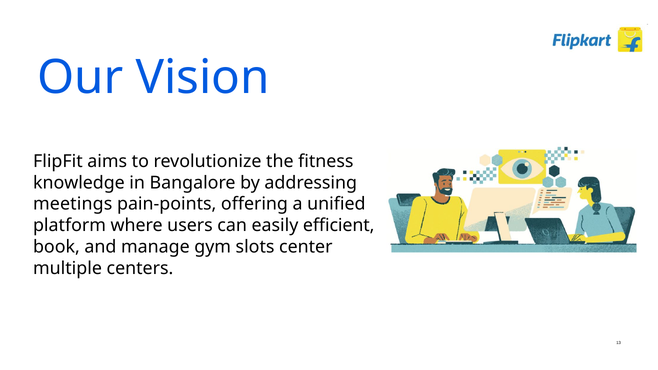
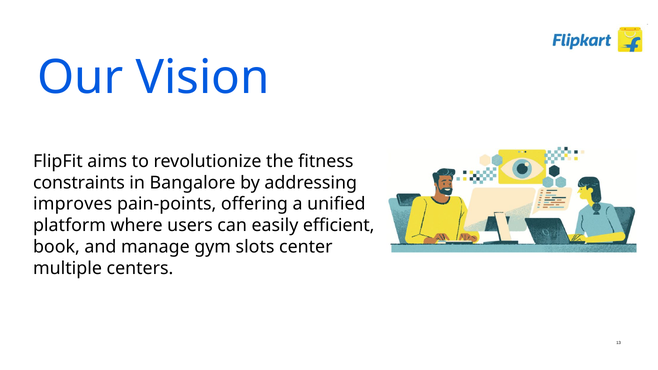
knowledge: knowledge -> constraints (79, 183)
meetings: meetings -> improves (73, 204)
